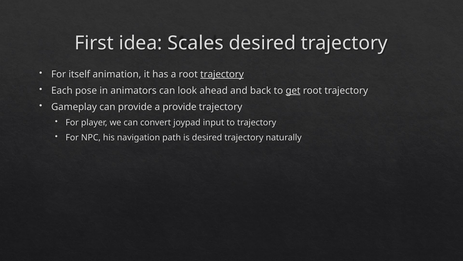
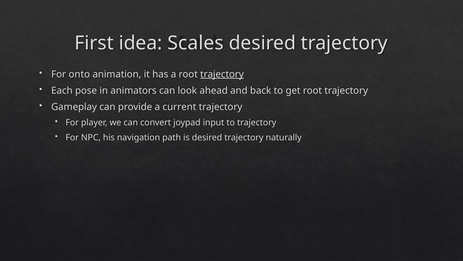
itself: itself -> onto (79, 74)
get underline: present -> none (293, 90)
a provide: provide -> current (179, 107)
